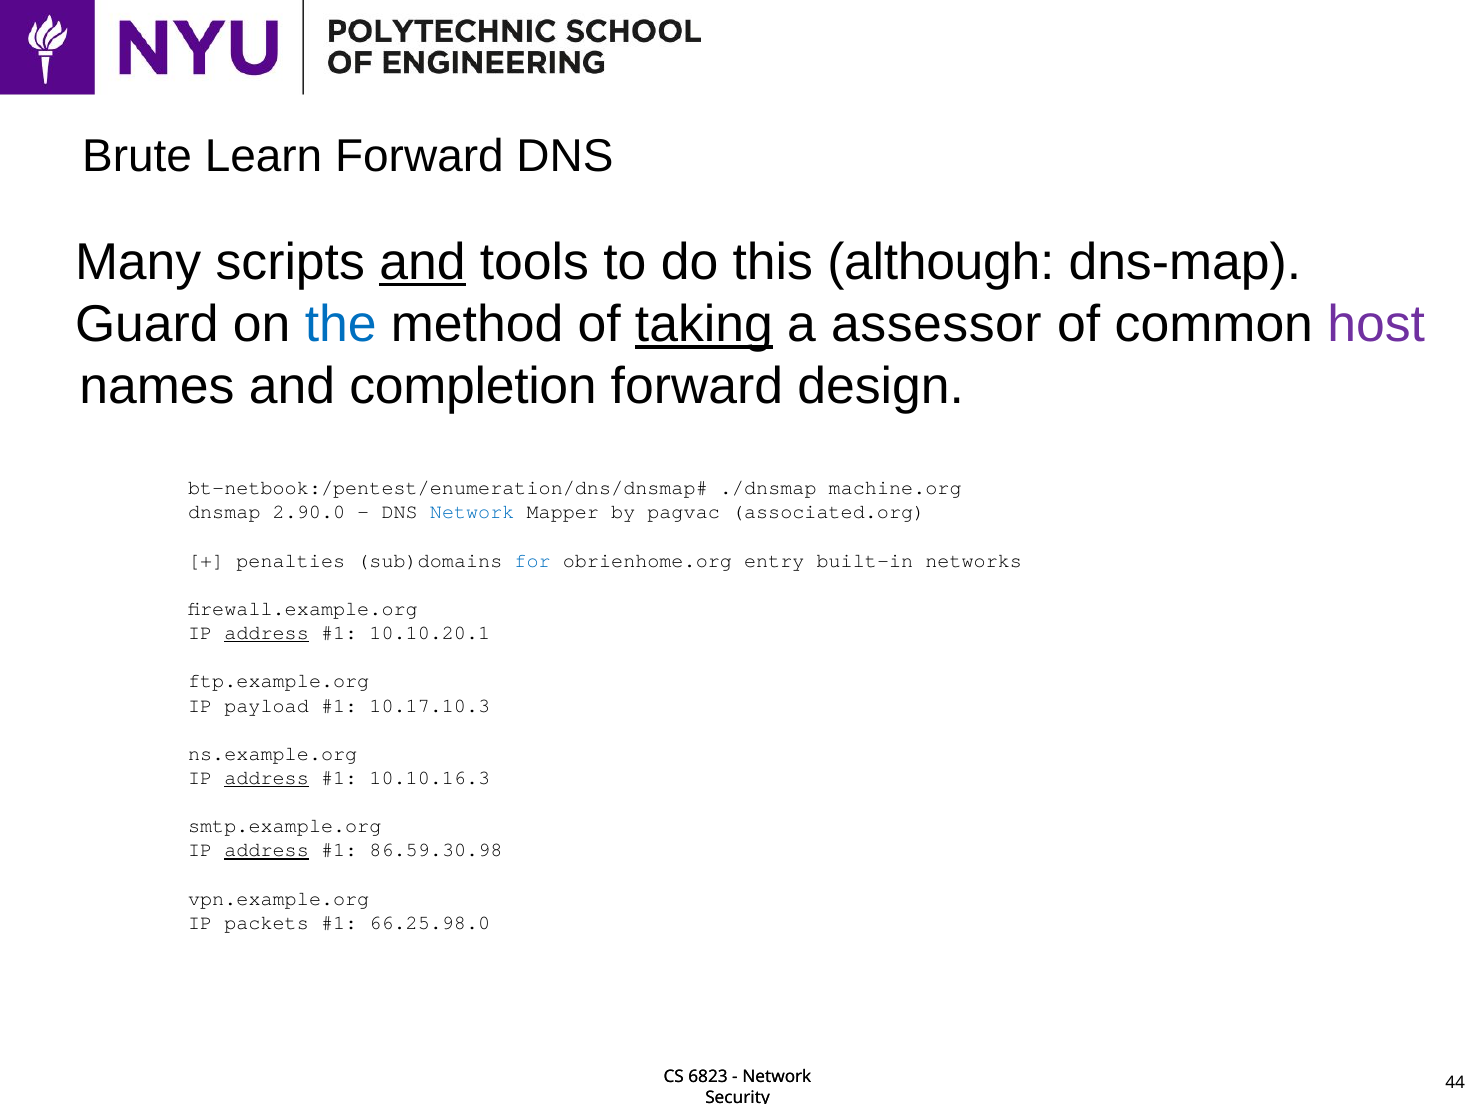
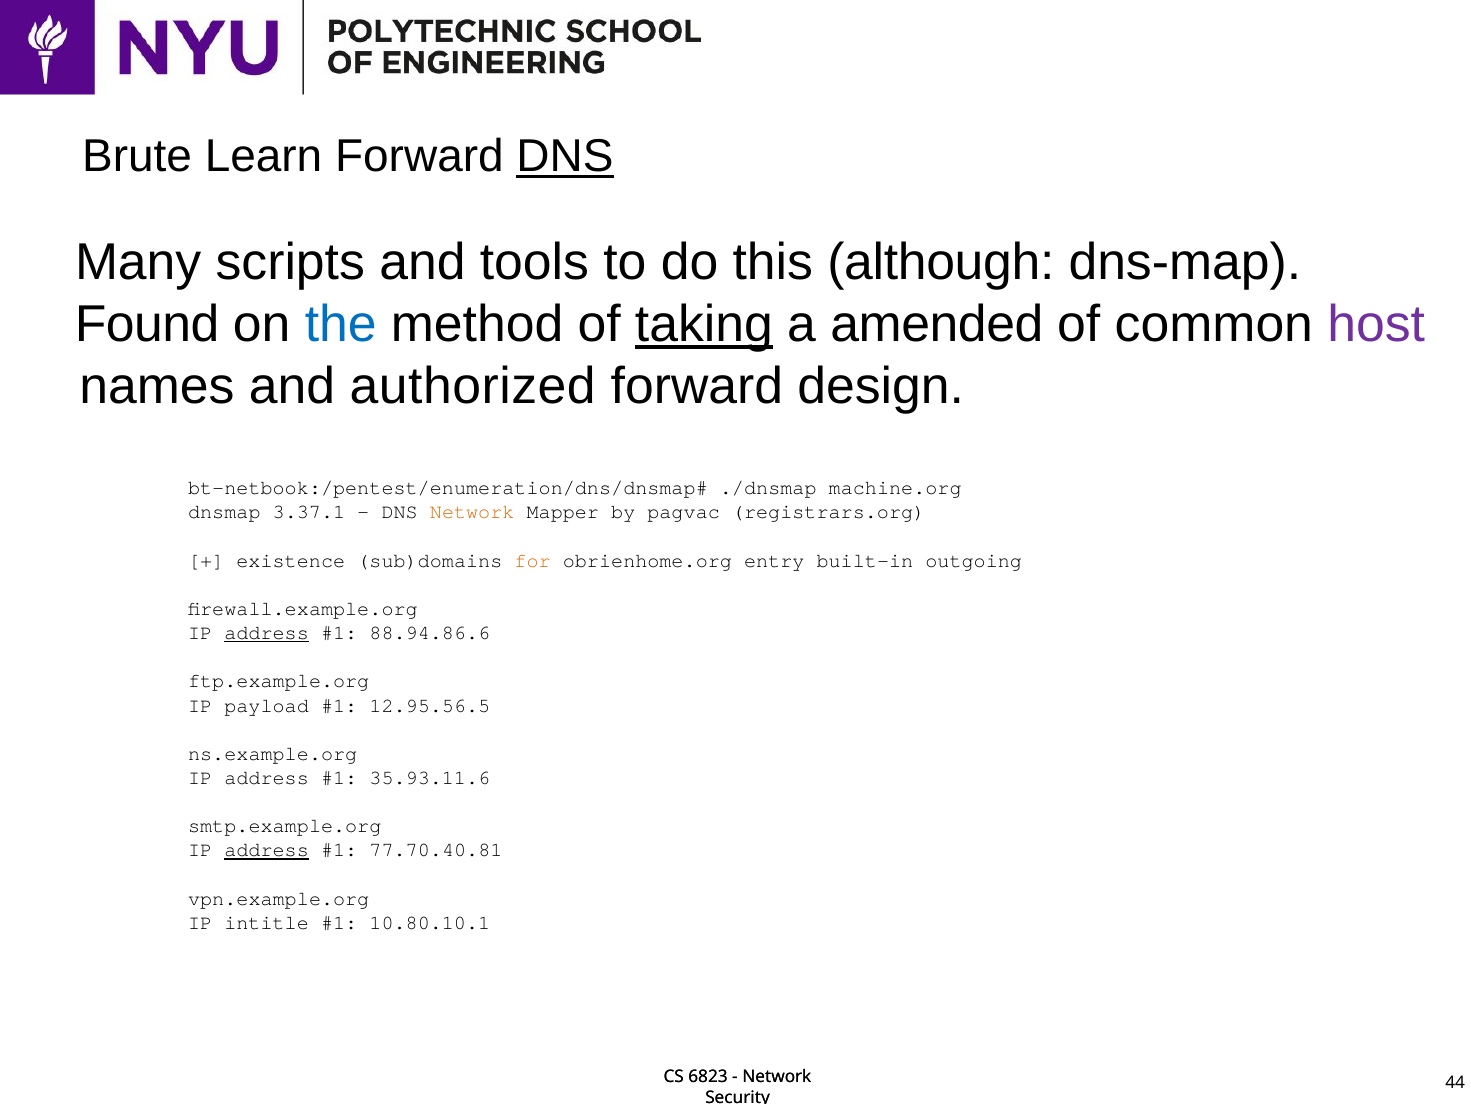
DNS underline: none -> present (565, 157)
and underline: present -> none (422, 262)
Guard: Guard -> Found (147, 325)
assessor: assessor -> amended (937, 325)
completion: completion -> authorized (473, 387)
2.90.0: 2.90.0 -> 3.37.1 (309, 512)
Network colour: blue -> orange (472, 512)
associated.org: associated.org -> registrars.org (829, 512)
penalties: penalties -> existence (291, 560)
for colour: blue -> orange (533, 560)
networks: networks -> outgoing (974, 560)
10.10.20.1: 10.10.20.1 -> 88.94.86.6 (430, 632)
10.17.10.3: 10.17.10.3 -> 12.95.56.5 (430, 705)
address underline: present -> none (267, 777)
10.10.16.3: 10.10.16.3 -> 35.93.11.6 (430, 777)
86.59.30.98: 86.59.30.98 -> 77.70.40.81 (436, 850)
packets: packets -> intitle (267, 922)
66.25.98.0: 66.25.98.0 -> 10.80.10.1 (430, 922)
